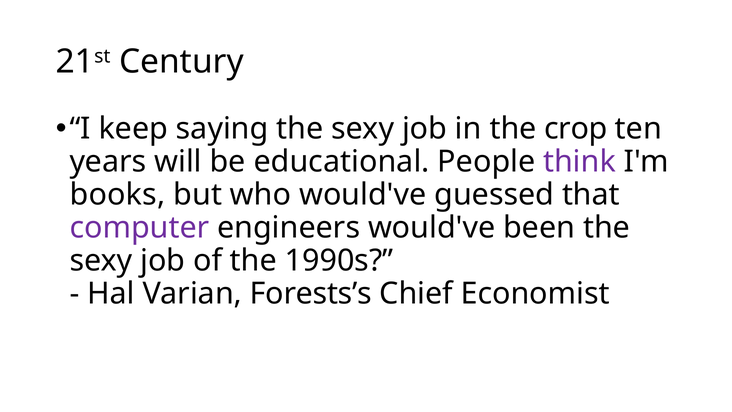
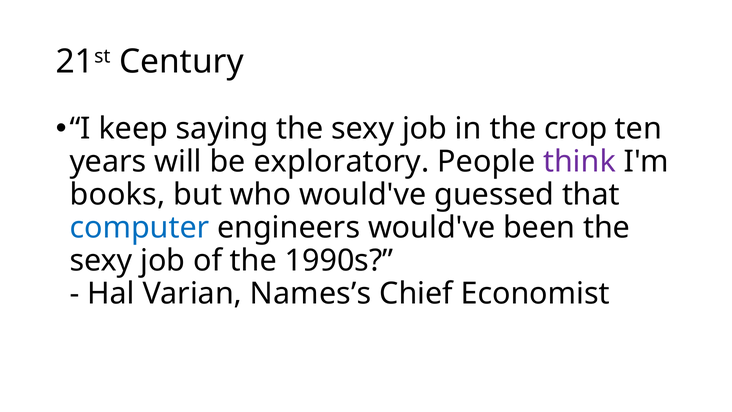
educational: educational -> exploratory (341, 162)
computer colour: purple -> blue (139, 227)
Forests’s: Forests’s -> Names’s (311, 293)
